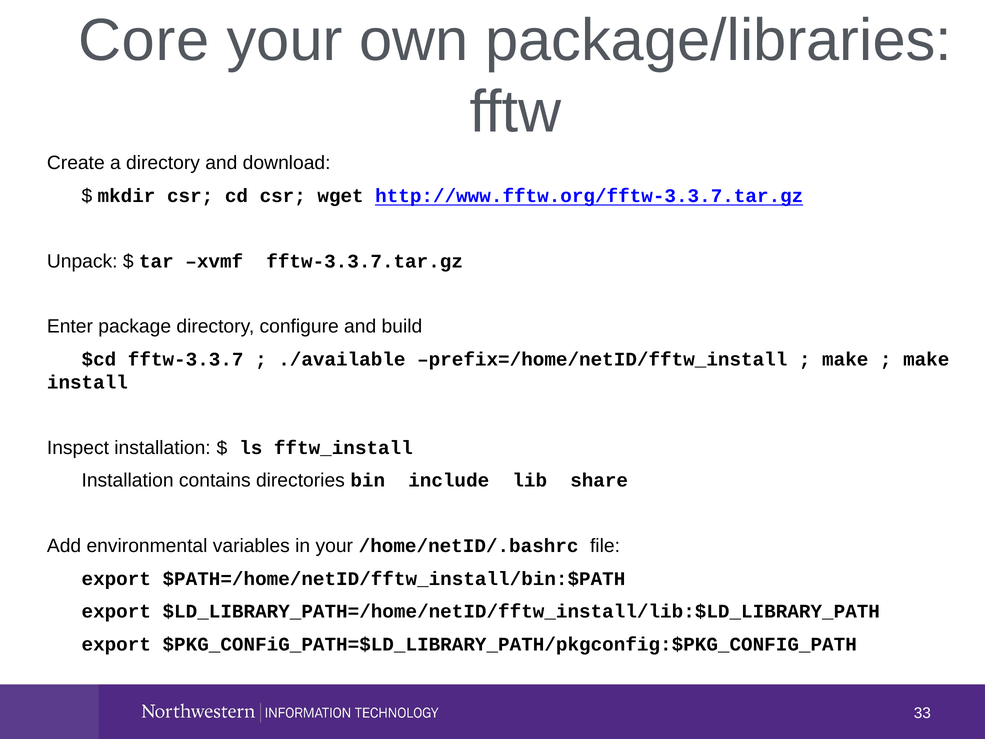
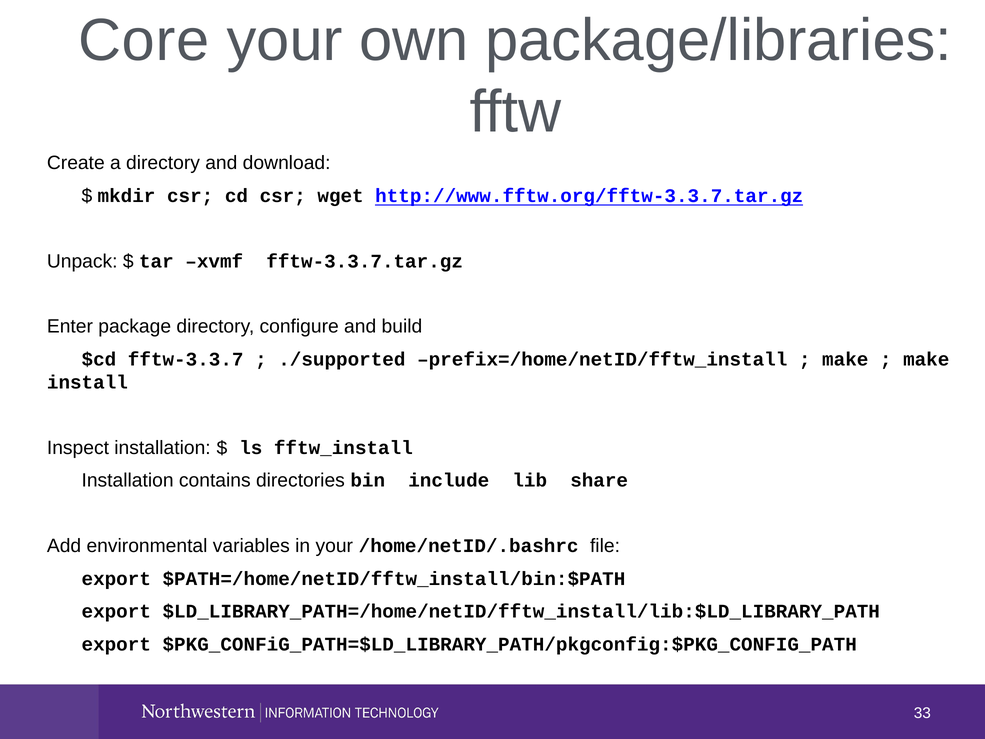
./available: ./available -> ./supported (342, 359)
